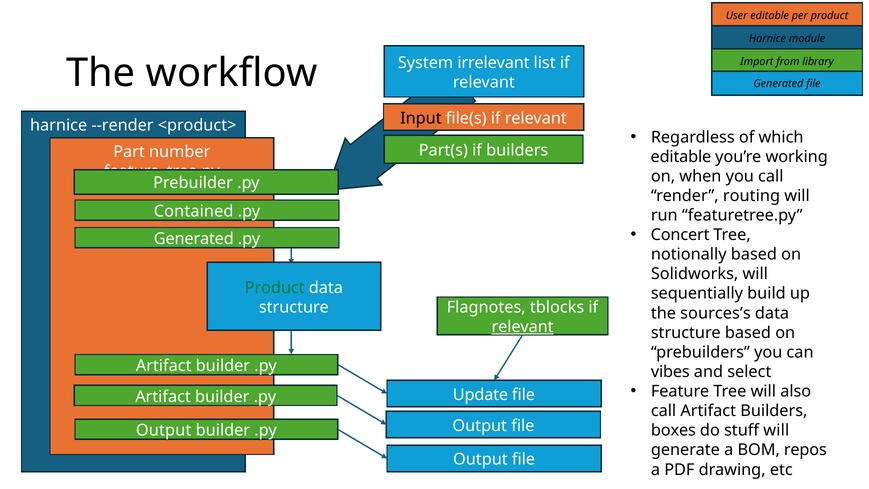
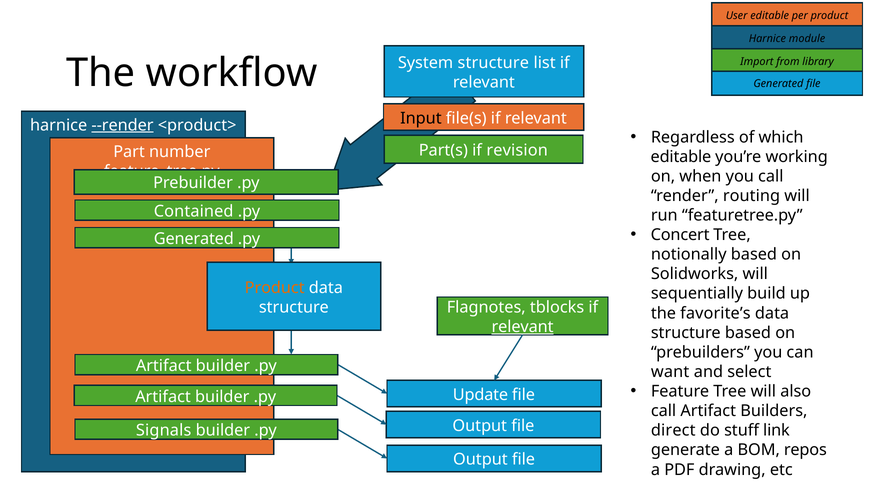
System irrelevant: irrelevant -> structure (493, 63)
--render underline: none -> present (123, 125)
if builders: builders -> revision (517, 150)
Product colour: green -> orange (275, 288)
sources’s: sources’s -> favorite’s (715, 313)
vibes: vibes -> want (670, 372)
Output: Output -> Signals (164, 430)
boxes: boxes -> direct (673, 430)
stuff will: will -> link (776, 430)
